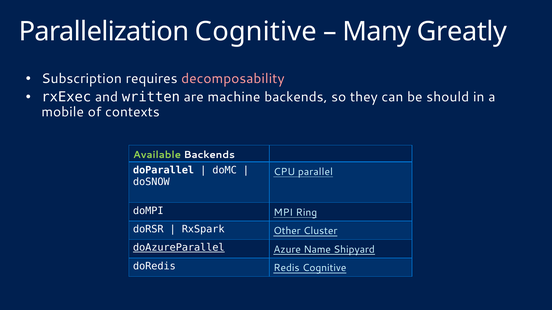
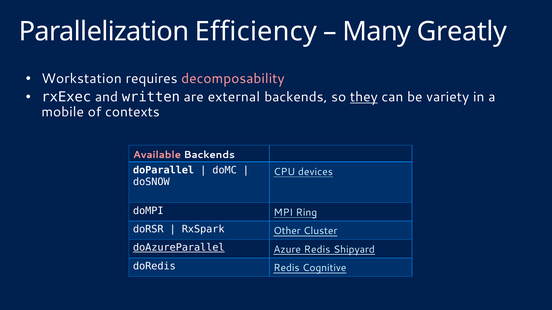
Parallelization Cognitive: Cognitive -> Efficiency (256, 32)
Subscription: Subscription -> Workstation (82, 79)
machine: machine -> external (234, 97)
they underline: none -> present (364, 97)
should: should -> variety (448, 97)
Available colour: light green -> pink (157, 155)
parallel: parallel -> devices (315, 172)
Azure Name: Name -> Redis (317, 250)
